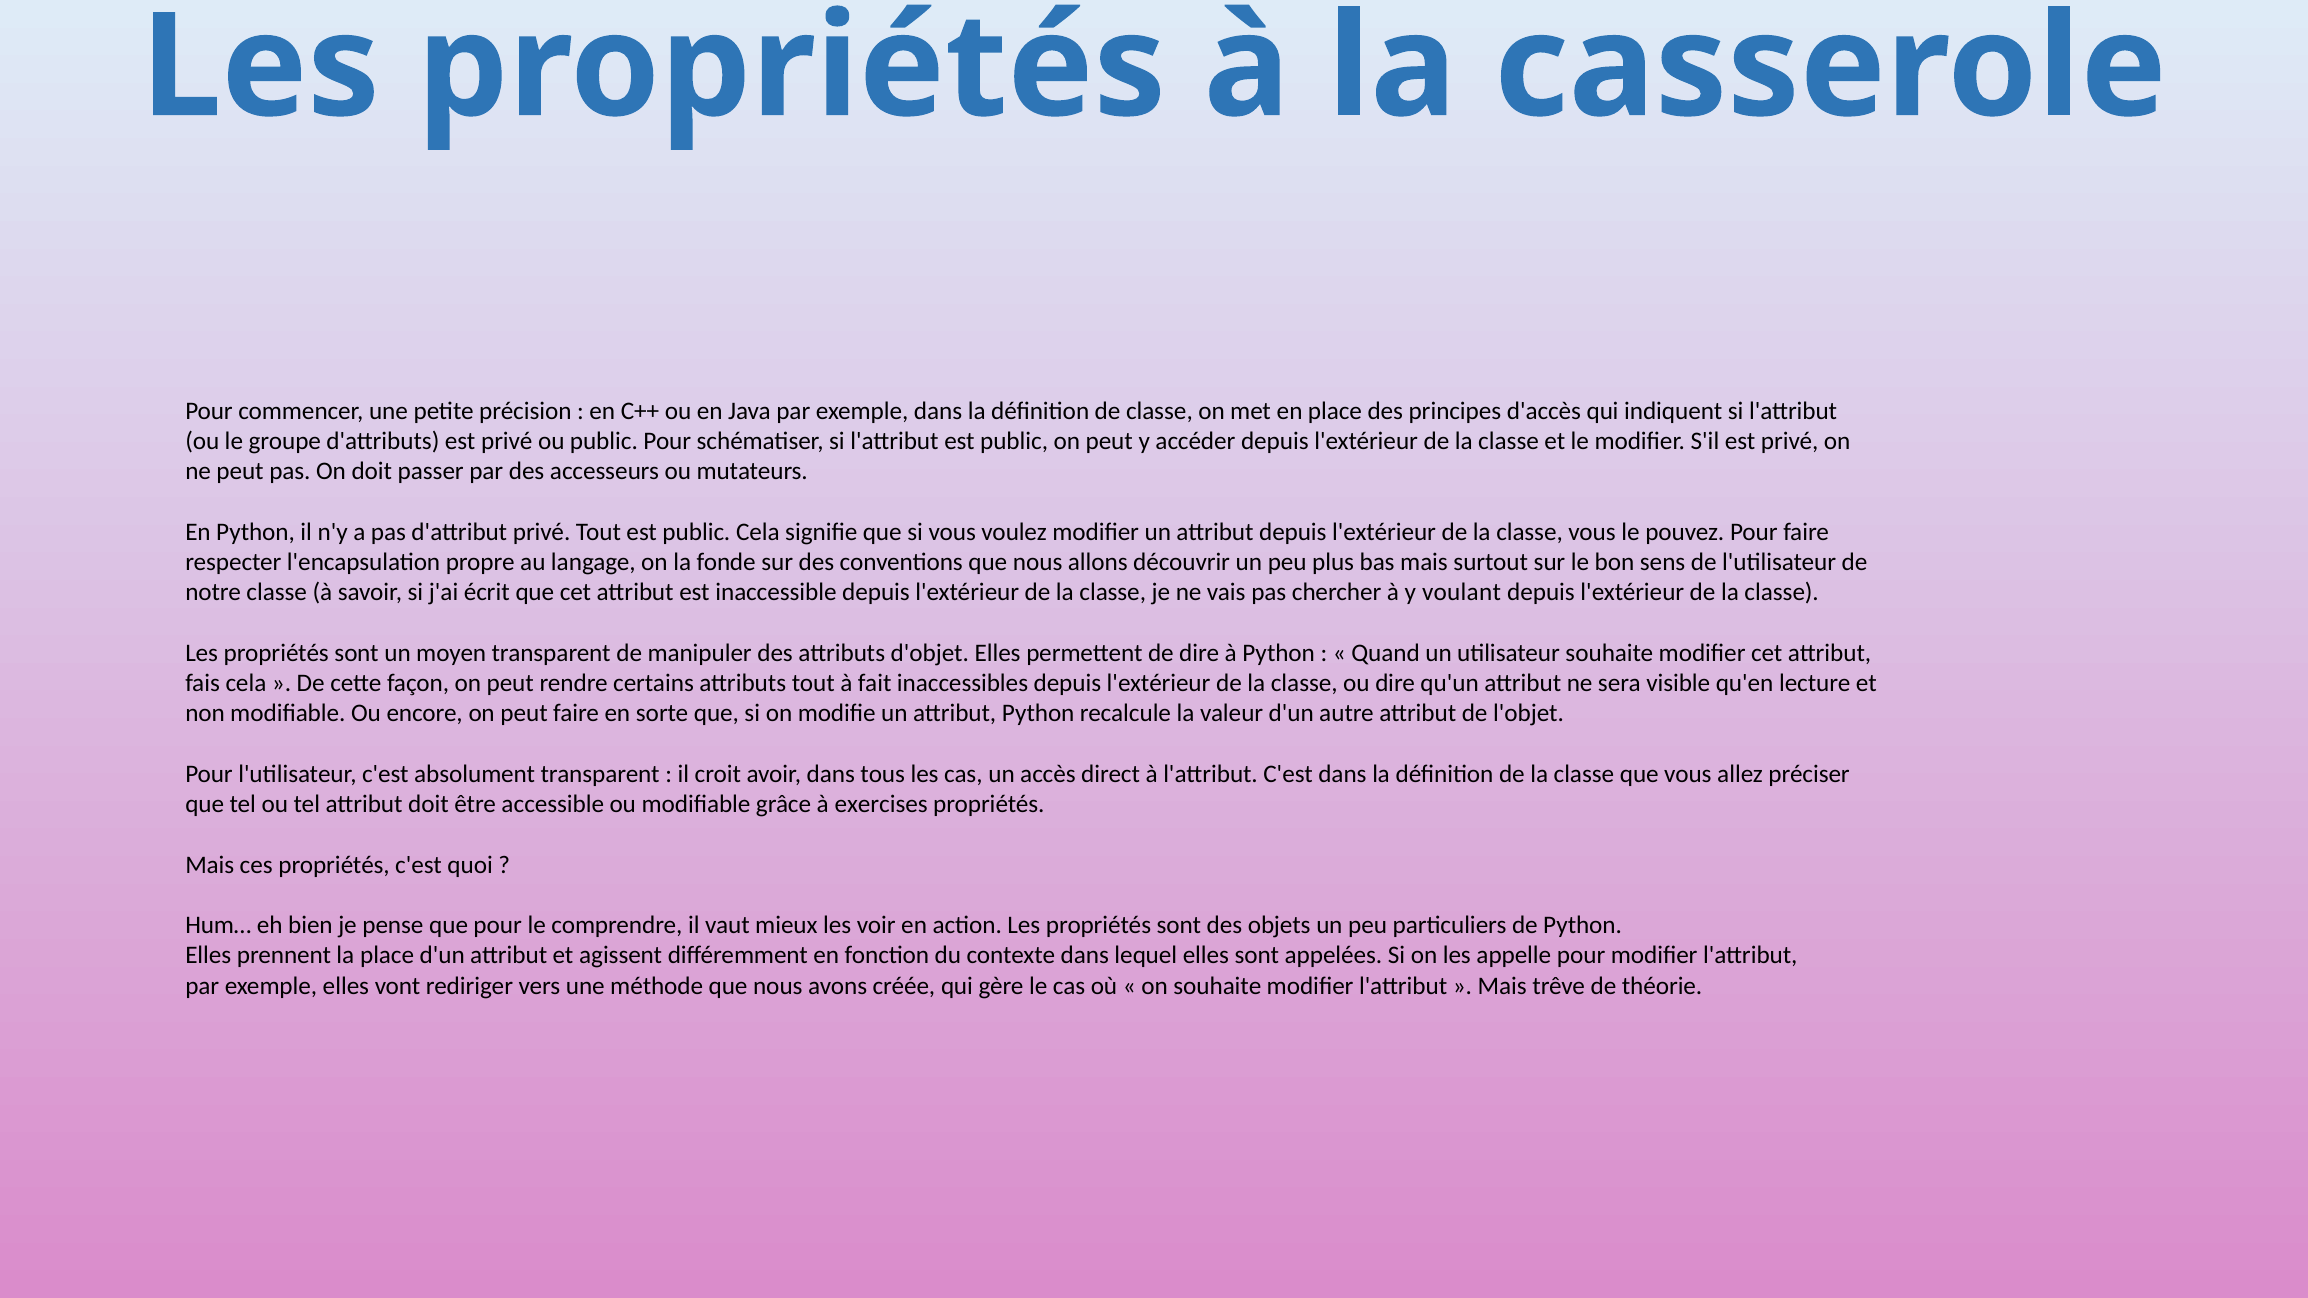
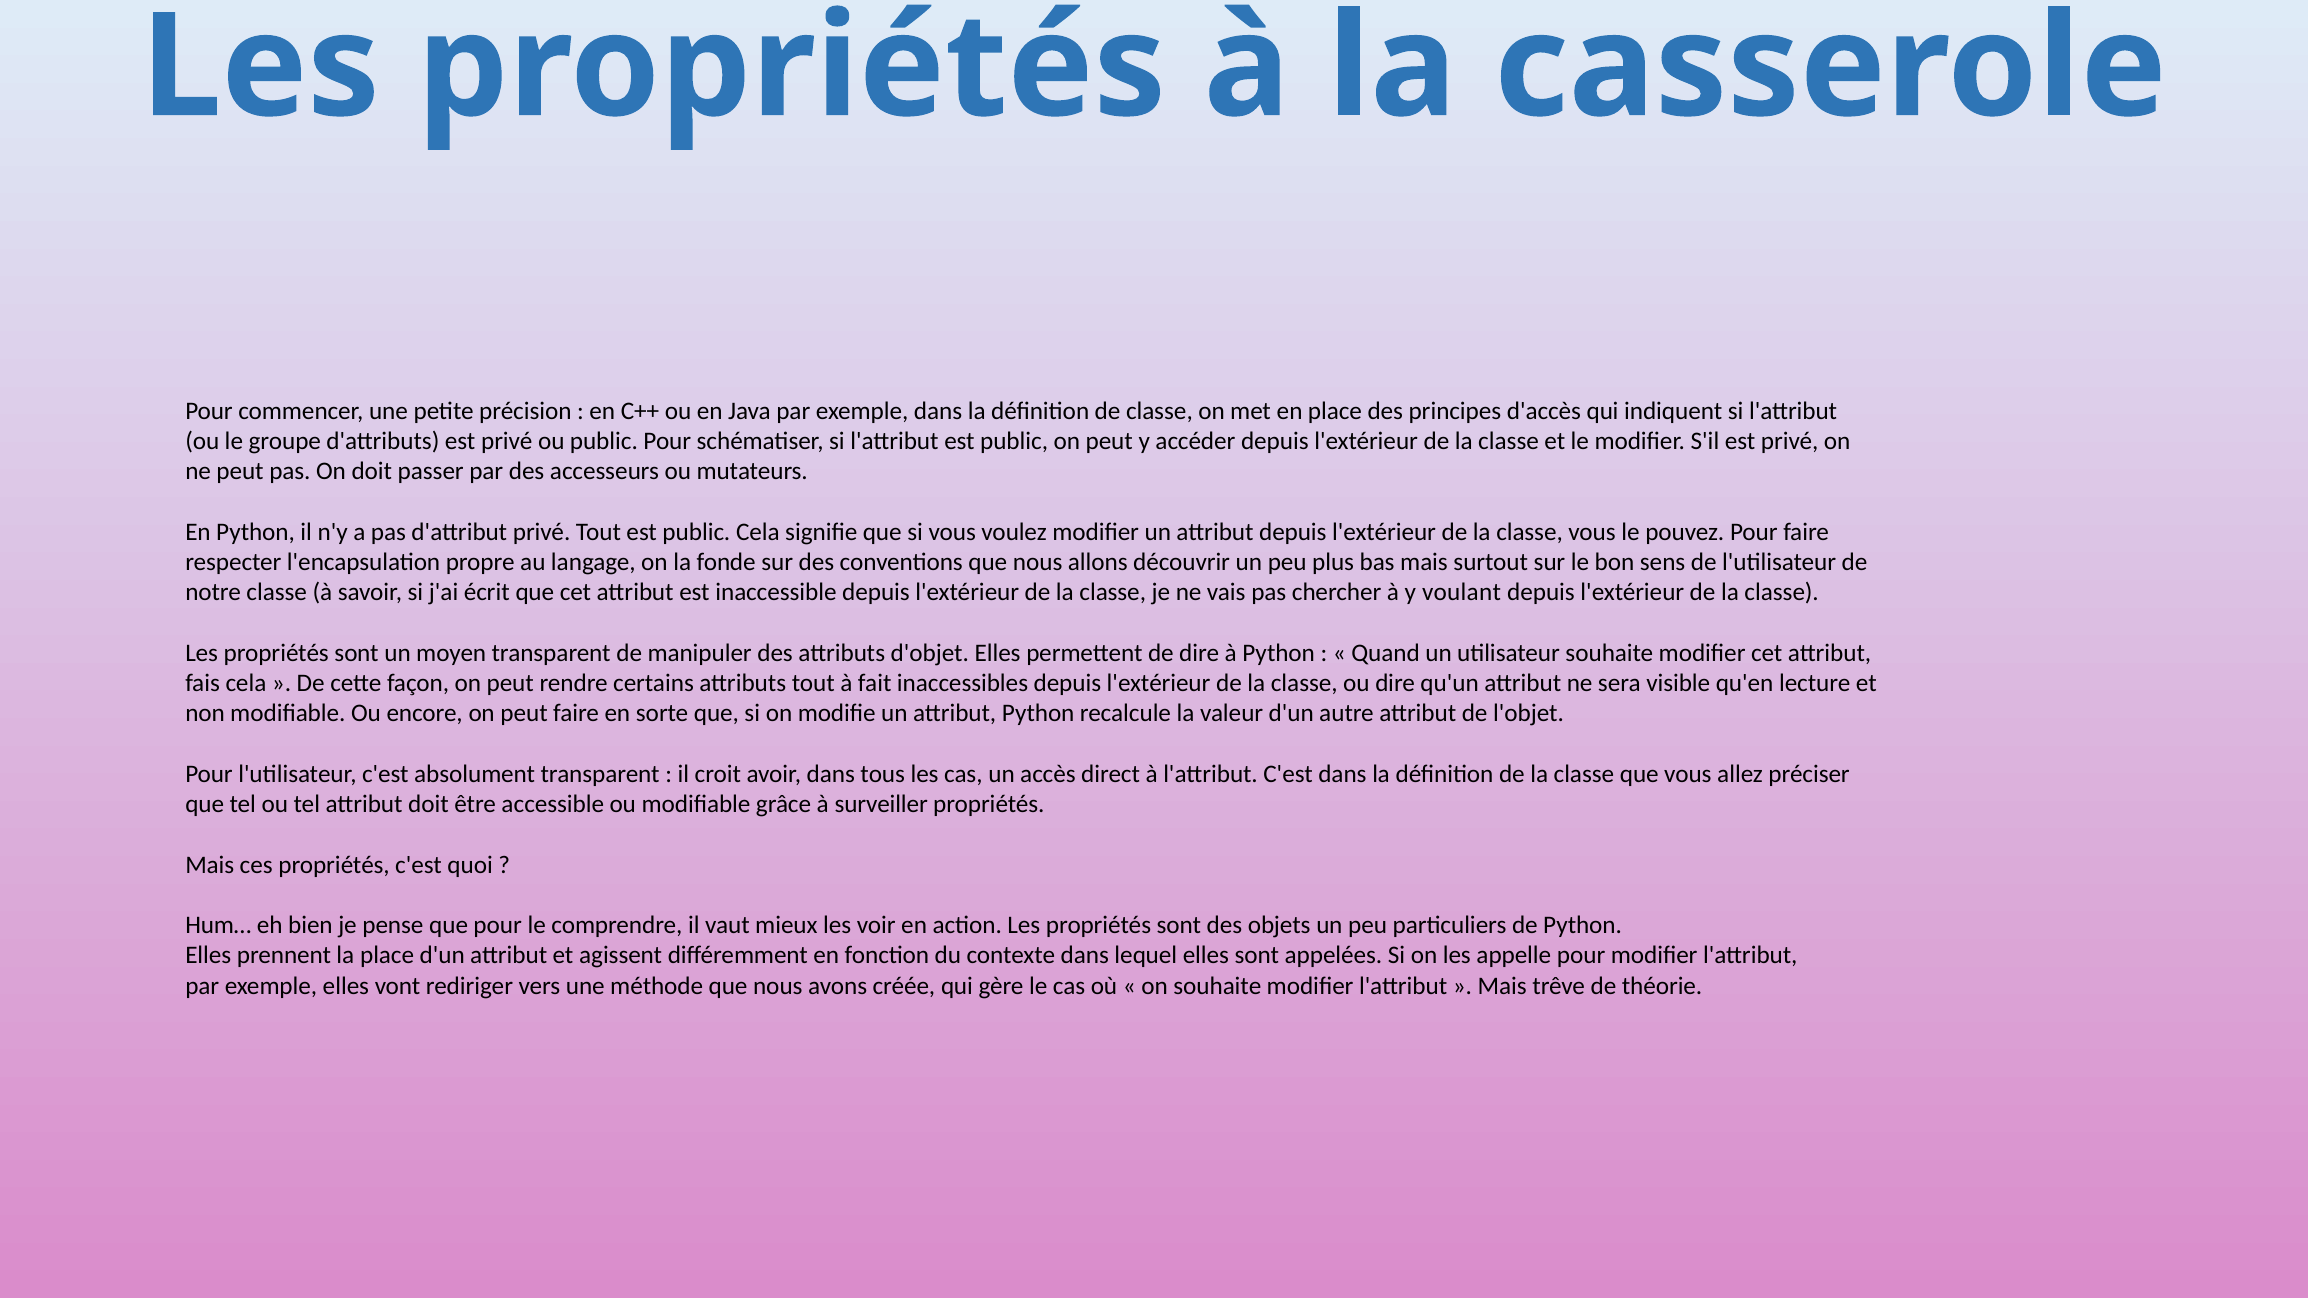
exercises: exercises -> surveiller (881, 804)
